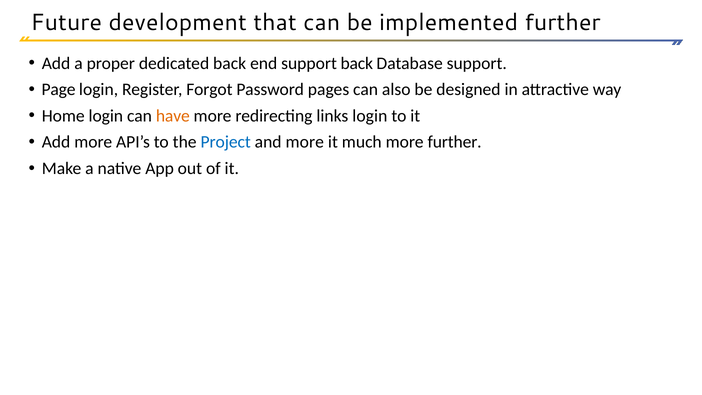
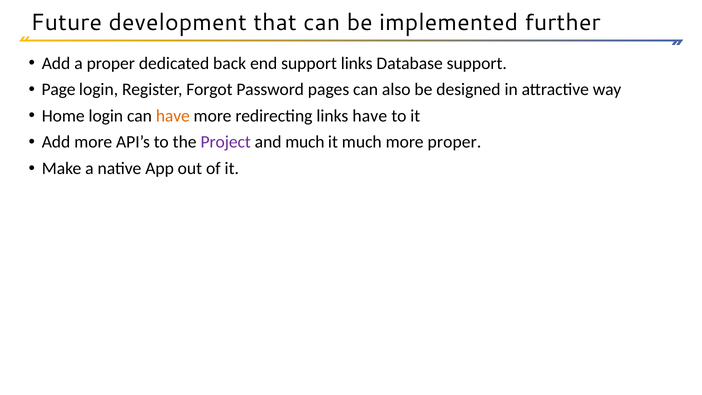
support back: back -> links (357, 63)
links login: login -> have (370, 116)
Project colour: blue -> purple (226, 142)
and more: more -> much (305, 142)
more further: further -> proper (454, 142)
